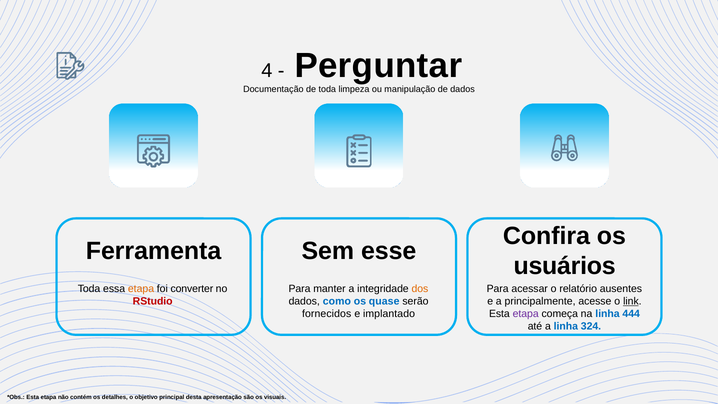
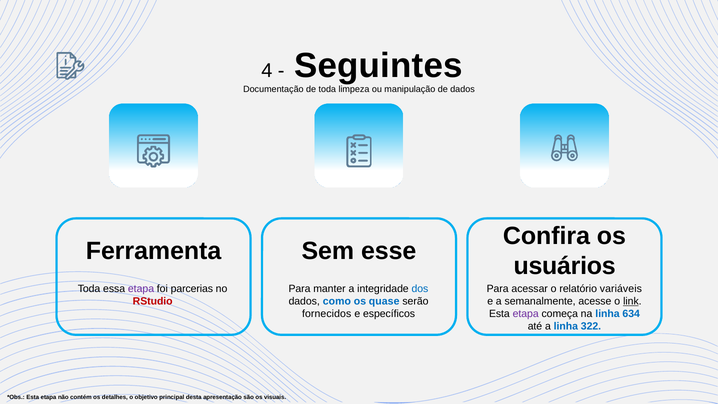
Perguntar: Perguntar -> Seguintes (378, 66)
etapa colour: orange -> purple (141, 289)
converter: converter -> parcerias (192, 289)
dos colour: orange -> blue (420, 289)
ausentes: ausentes -> variáveis (621, 289)
principalmente: principalmente -> semanalmente (540, 301)
implantado: implantado -> específicos (389, 314)
444: 444 -> 634 (631, 314)
324: 324 -> 322 (591, 326)
